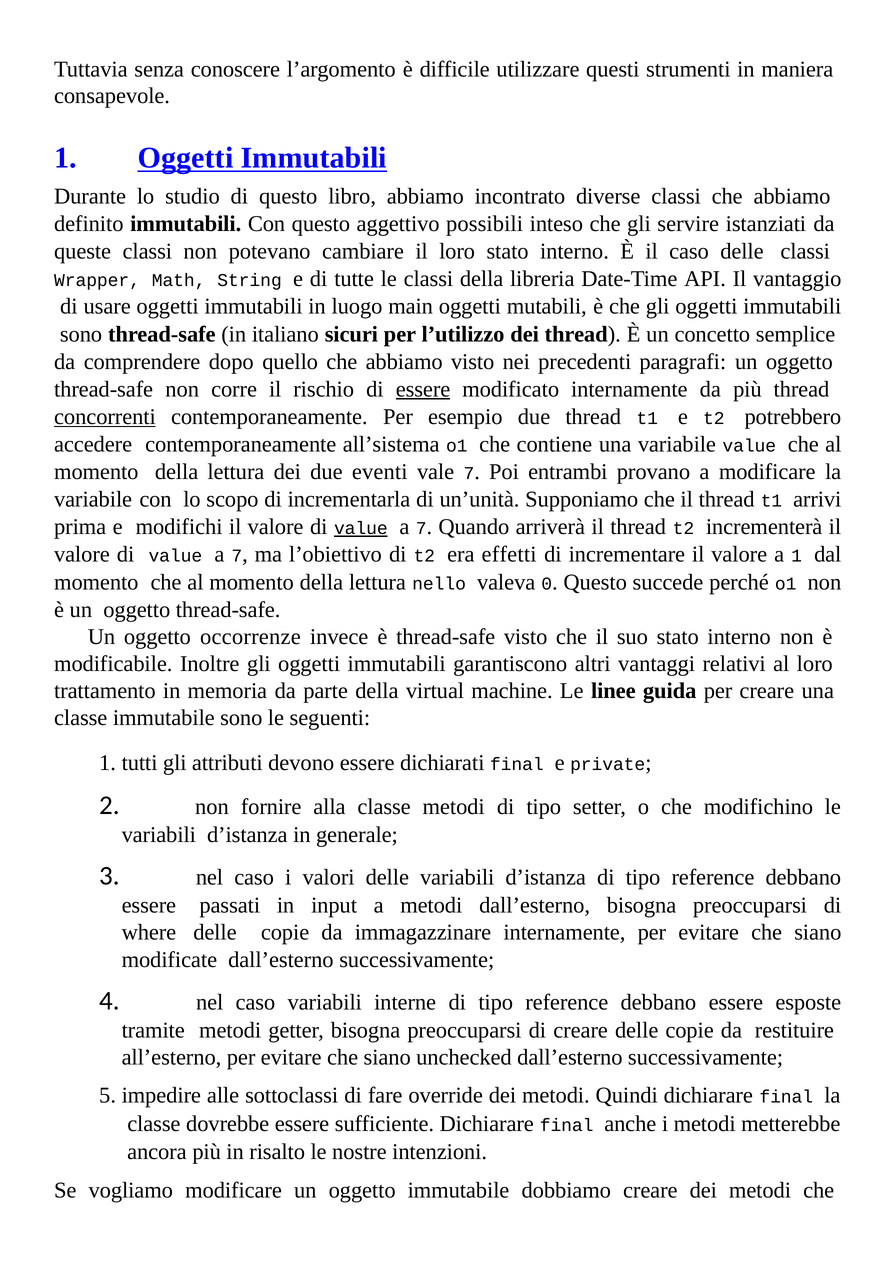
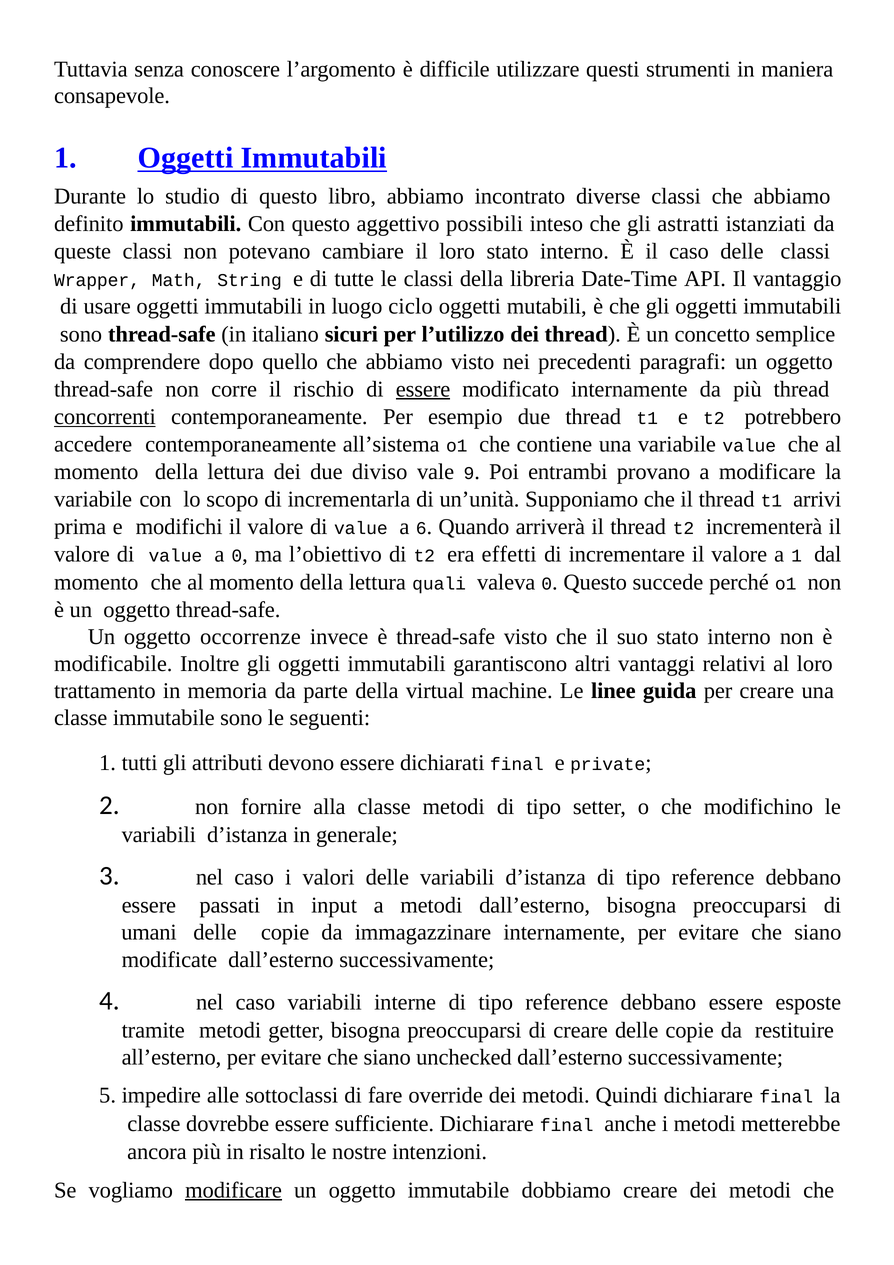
servire: servire -> astratti (688, 224)
main: main -> ciclo (411, 307)
eventi: eventi -> diviso (380, 472)
vale 7: 7 -> 9 (469, 473)
value underline: present -> none (361, 529)
7: 7 -> 6 (421, 529)
7: 7 -> 0 (237, 556)
nello: nello -> quali (439, 584)
where: where -> umani (149, 933)
modificare underline: none -> present (234, 1190)
